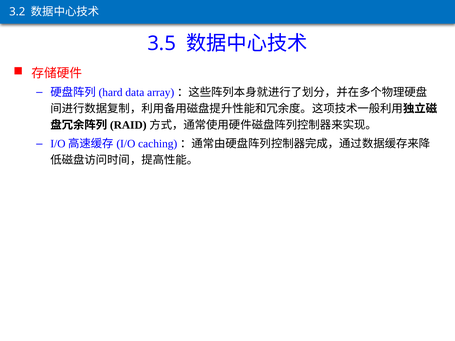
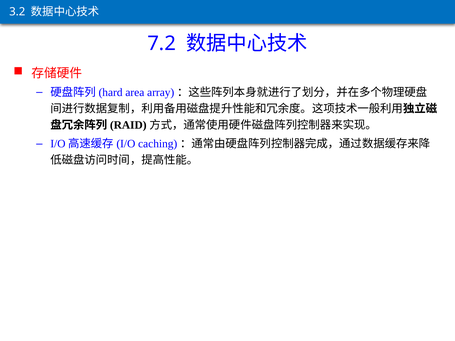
3.5: 3.5 -> 7.2 (162, 44)
data: data -> area (135, 93)
